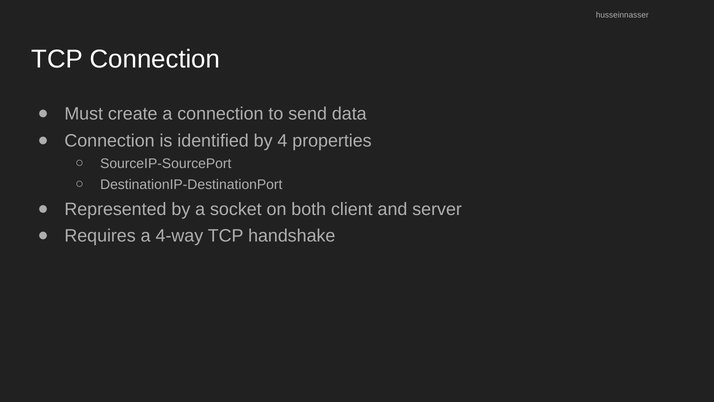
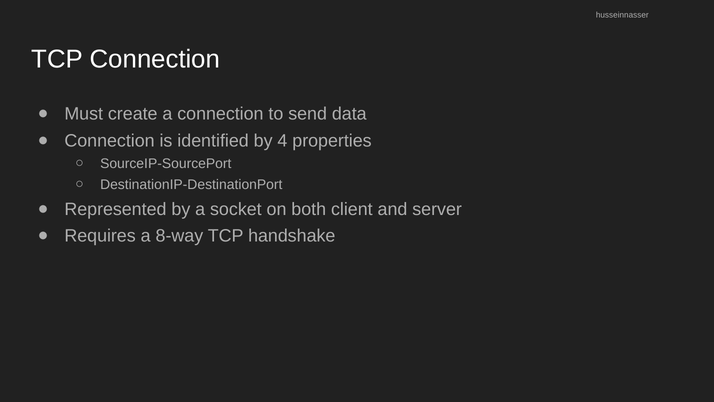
4-way: 4-way -> 8-way (179, 236)
